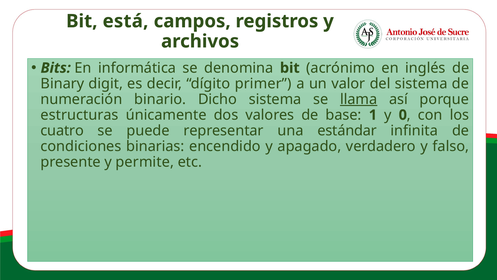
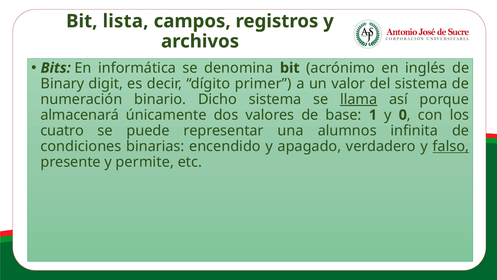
está: está -> lista (125, 21)
estructuras: estructuras -> almacenará (80, 115)
estándar: estándar -> alumnos (347, 130)
falso underline: none -> present (451, 146)
